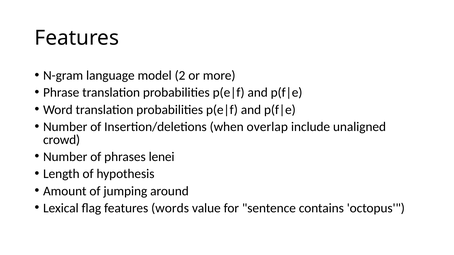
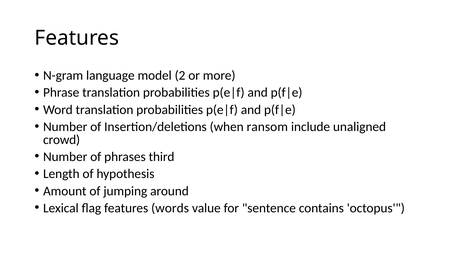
overlap: overlap -> ransom (267, 127)
lenei: lenei -> third (162, 157)
